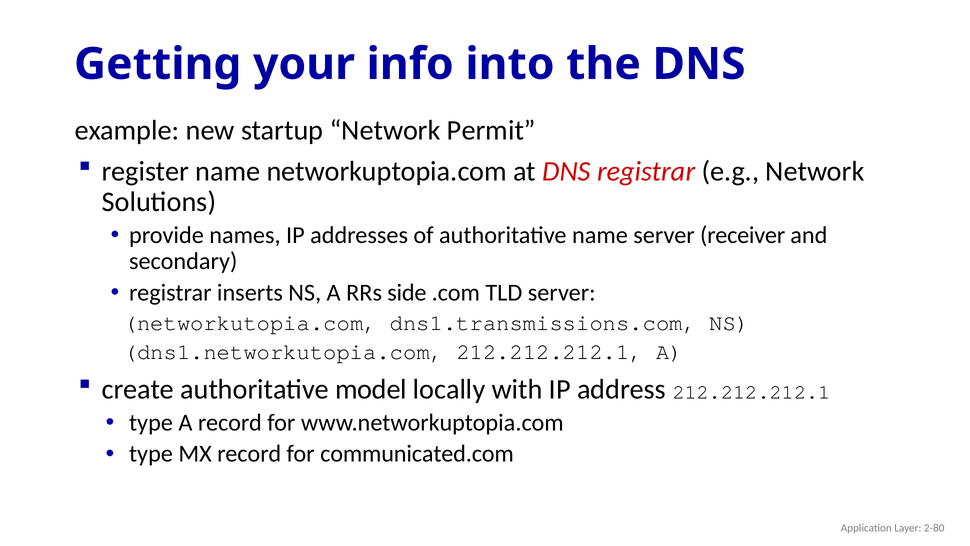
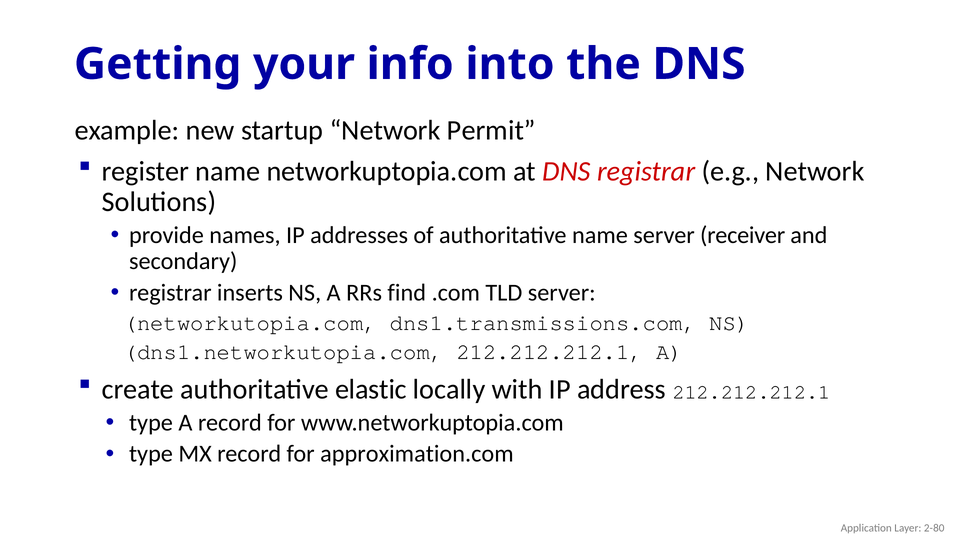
side: side -> find (407, 292)
model: model -> elastic (371, 389)
communicated.com: communicated.com -> approximation.com (417, 454)
